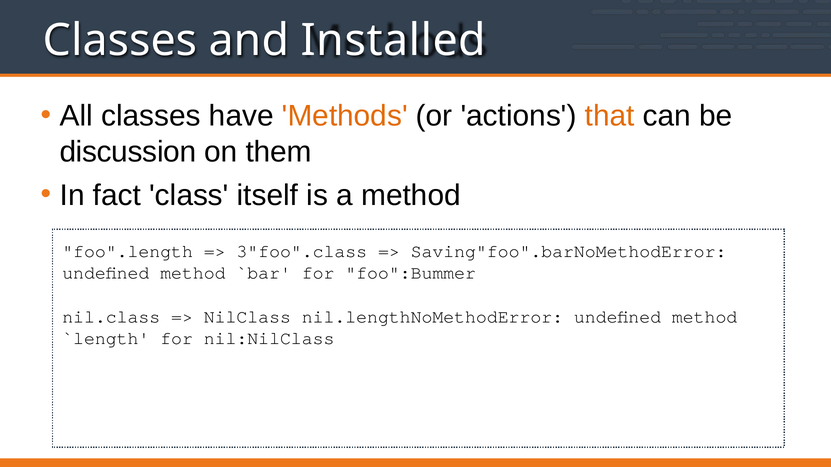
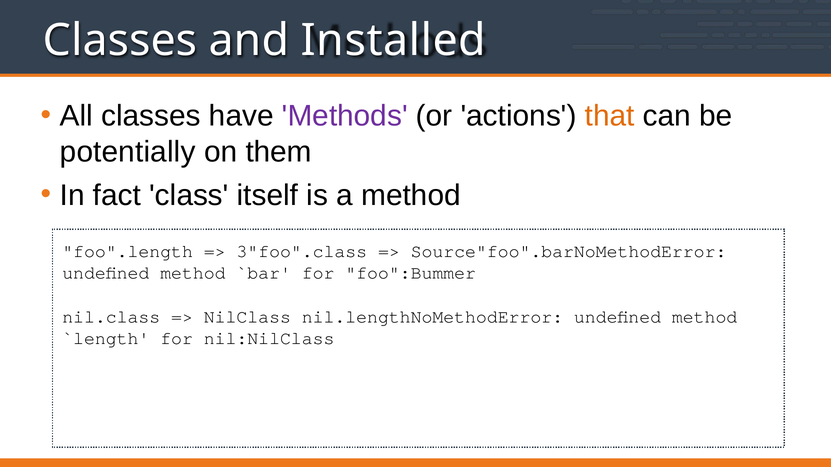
Methods colour: orange -> purple (345, 116)
discussion: discussion -> potentially (128, 152)
Saving"foo".barNoMethodError: Saving"foo".barNoMethodError -> Source"foo".barNoMethodError (569, 251)
